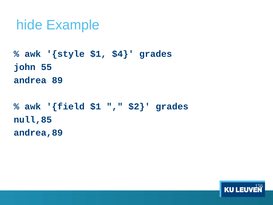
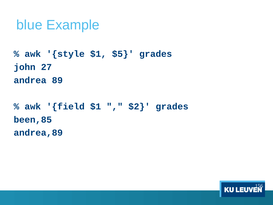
hide: hide -> blue (29, 25)
$4: $4 -> $5 (123, 54)
55: 55 -> 27 (46, 67)
null,85: null,85 -> been,85 (33, 119)
